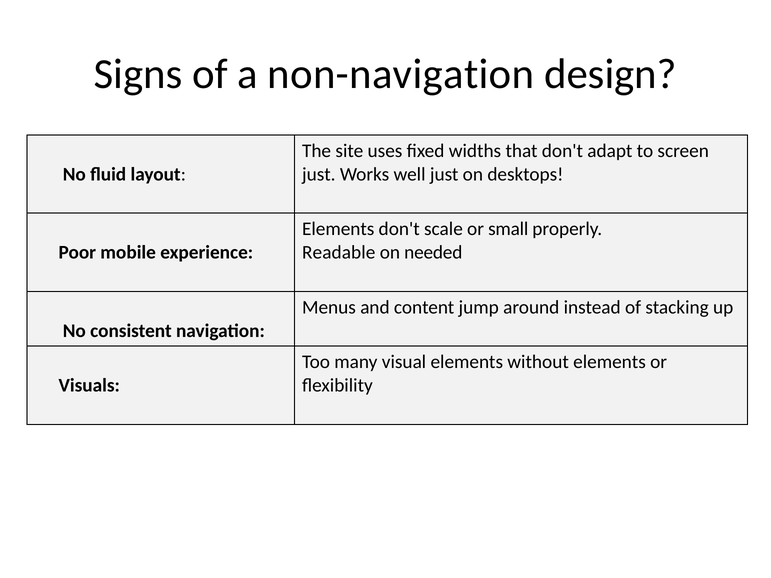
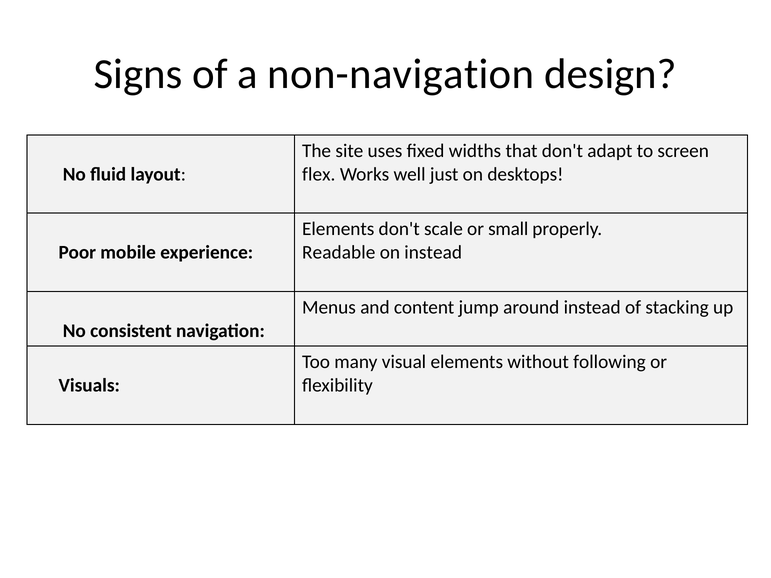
just: just -> flex (319, 174)
on needed: needed -> instead (433, 253)
without elements: elements -> following (609, 362)
